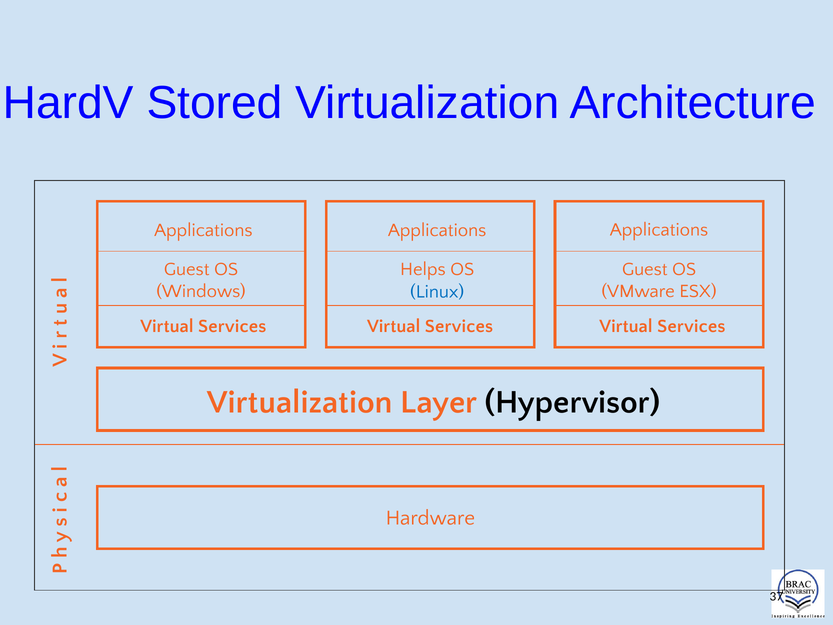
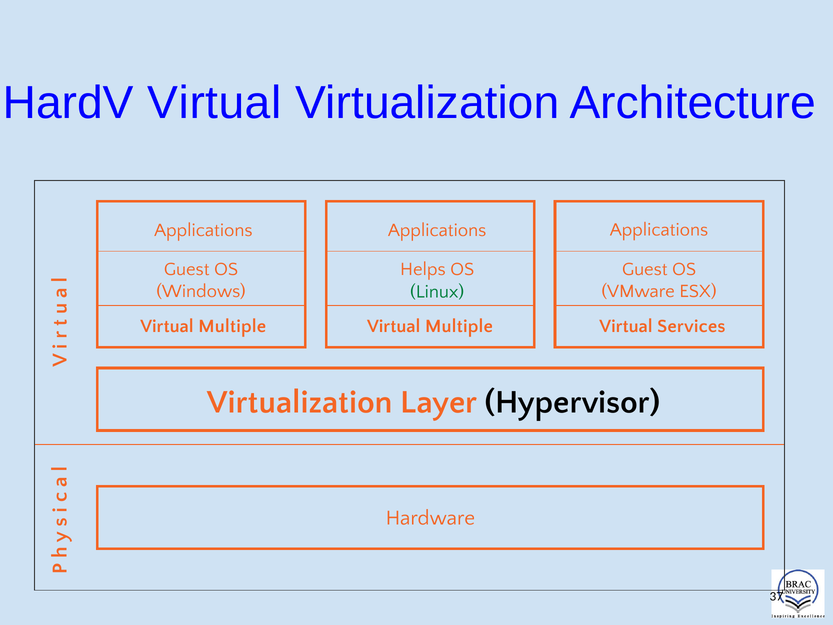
HardV Stored: Stored -> Virtual (214, 103)
Linux colour: blue -> green (437, 291)
Services: Services -> Multiple (232, 326)
Services: Services -> Multiple (459, 326)
